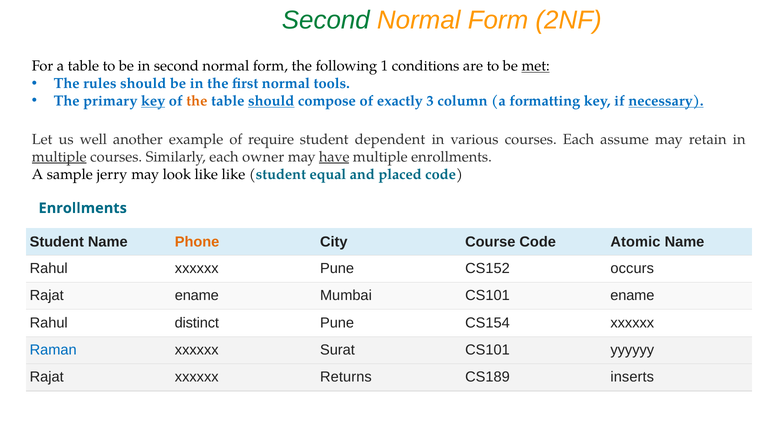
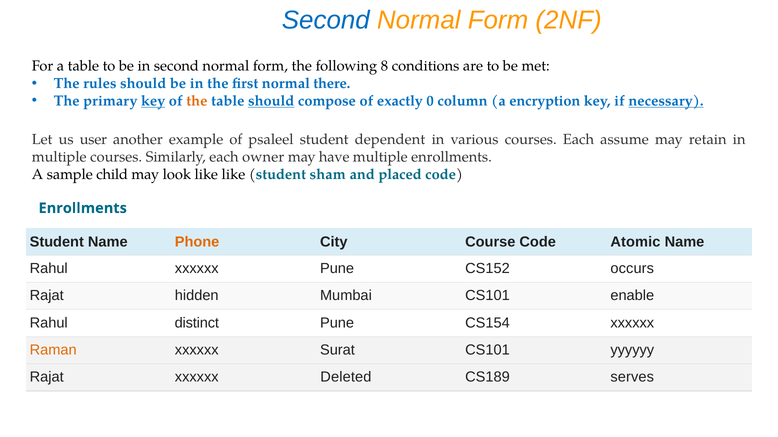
Second colour: green -> blue (326, 20)
1: 1 -> 8 (384, 66)
met underline: present -> none (536, 66)
tools: tools -> there (332, 84)
3: 3 -> 0 (430, 101)
formatting: formatting -> encryption (545, 101)
well: well -> user (93, 140)
require: require -> psaleel (271, 140)
multiple underline: present -> none (59, 157)
have underline: present -> none (334, 157)
jerry: jerry -> child (112, 175)
equal: equal -> sham (328, 175)
Rajat ename: ename -> hidden (197, 296)
CS101 ename: ename -> enable (632, 296)
Raman colour: blue -> orange (53, 350)
Returns: Returns -> Deleted (346, 378)
inserts: inserts -> serves (632, 378)
